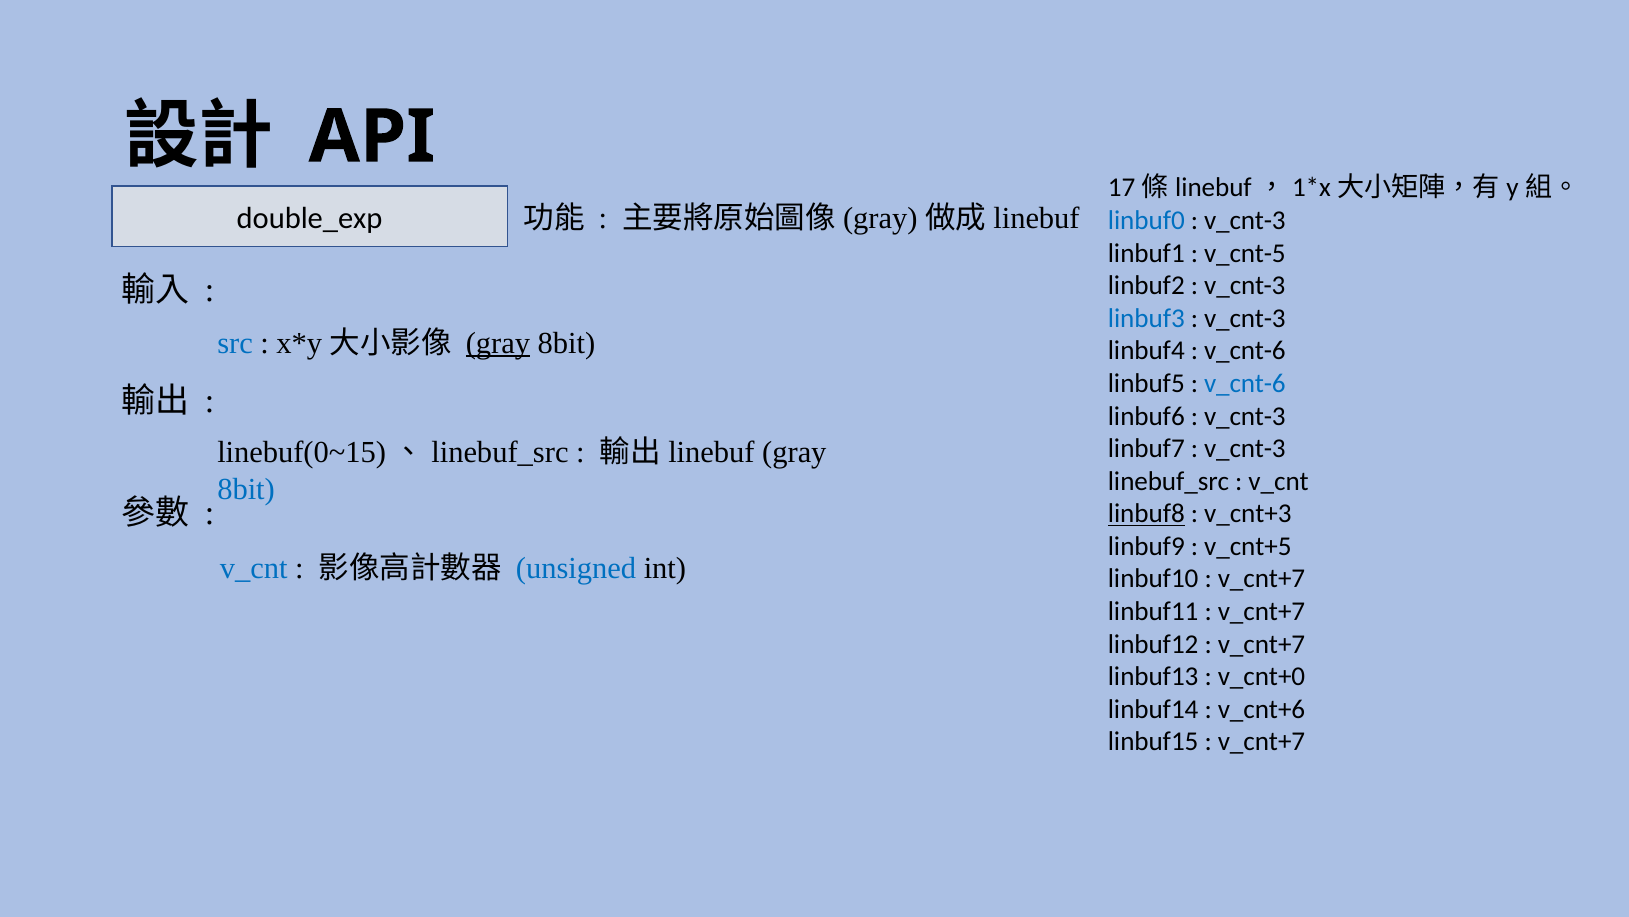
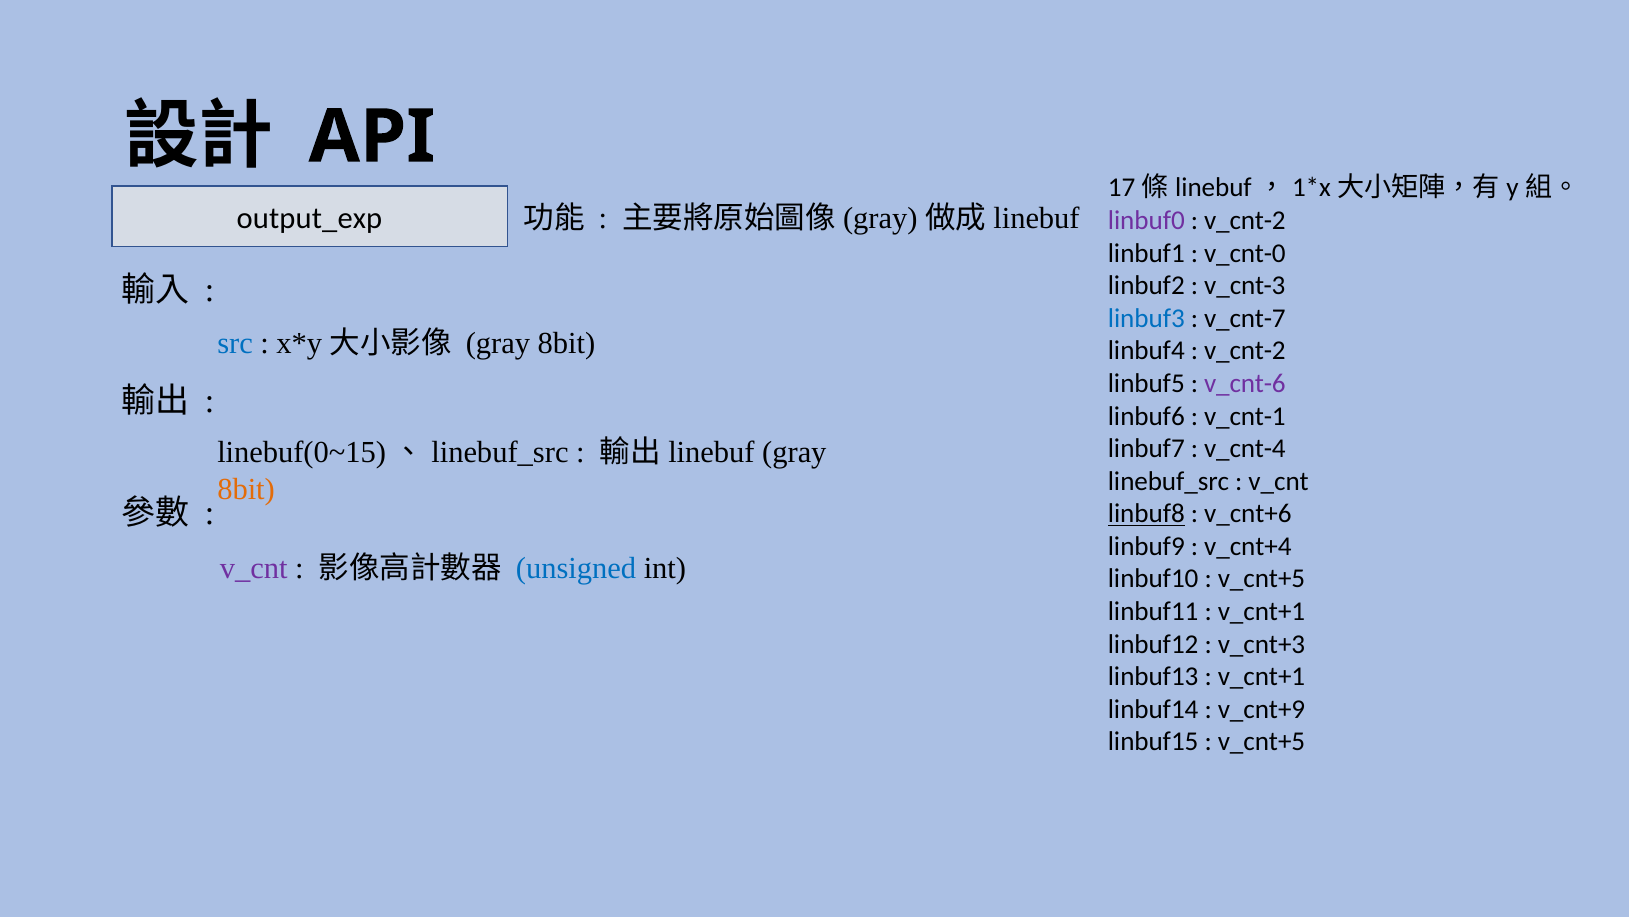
double_exp: double_exp -> output_exp (309, 218)
linbuf0 colour: blue -> purple (1146, 220)
v_cnt-3: v_cnt-3 -> v_cnt-2 (1245, 220)
v_cnt-5: v_cnt-5 -> v_cnt-0 (1245, 253)
v_cnt-3: v_cnt-3 -> v_cnt-7 (1245, 318)
gray underline: present -> none (498, 343)
v_cnt-6: v_cnt-6 -> v_cnt-2 (1245, 351)
v_cnt-6 colour: blue -> purple (1245, 383)
v_cnt-3: v_cnt-3 -> v_cnt-1 (1245, 416)
v_cnt-3: v_cnt-3 -> v_cnt-4 (1245, 448)
8bit colour: blue -> orange (246, 489)
v_cnt+3: v_cnt+3 -> v_cnt+6 (1248, 513)
v_cnt+5: v_cnt+5 -> v_cnt+4 (1248, 546)
v_cnt colour: blue -> purple (254, 568)
v_cnt+7: v_cnt+7 -> v_cnt+5 (1261, 579)
v_cnt+7: v_cnt+7 -> v_cnt+1 (1261, 611)
v_cnt+7: v_cnt+7 -> v_cnt+3 (1261, 644)
v_cnt+0: v_cnt+0 -> v_cnt+1 (1261, 676)
v_cnt+6: v_cnt+6 -> v_cnt+9 (1261, 709)
v_cnt+7: v_cnt+7 -> v_cnt+5 (1261, 741)
